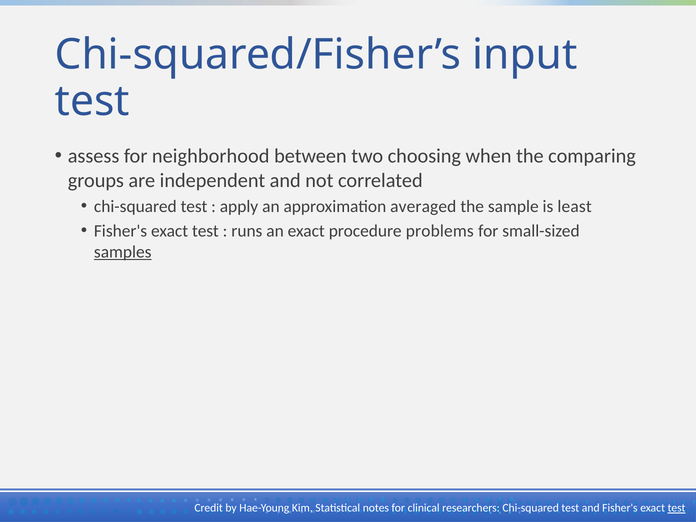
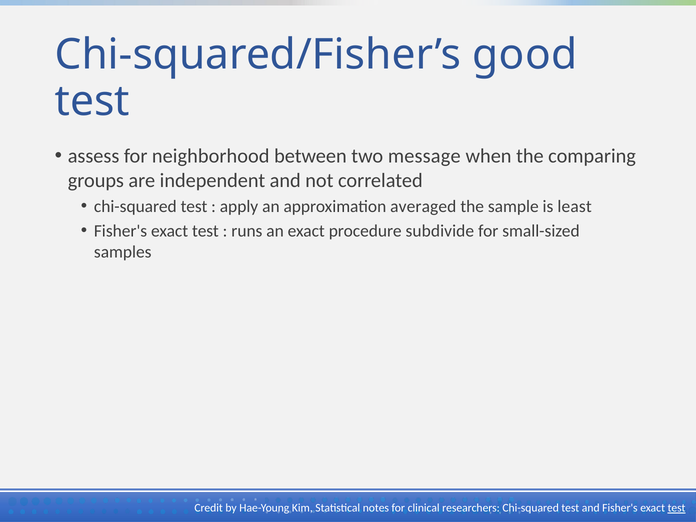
input: input -> good (525, 55)
choosing: choosing -> message (424, 156)
problems: problems -> subdivide (440, 231)
samples underline: present -> none (123, 252)
